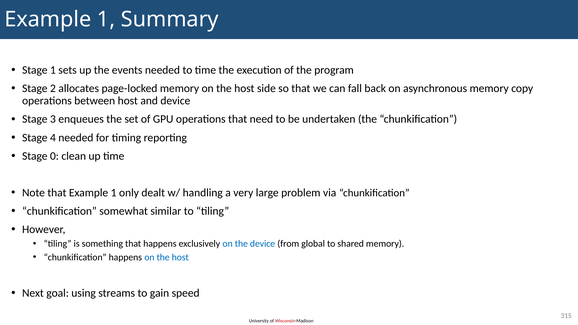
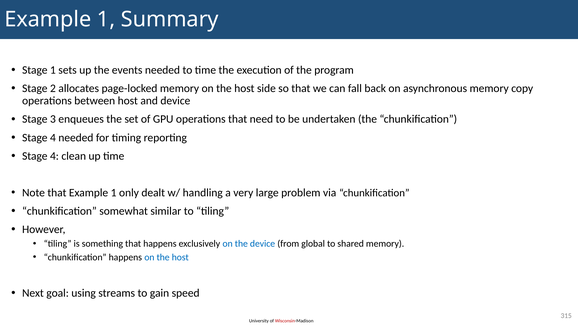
0: 0 -> 4 (54, 156)
